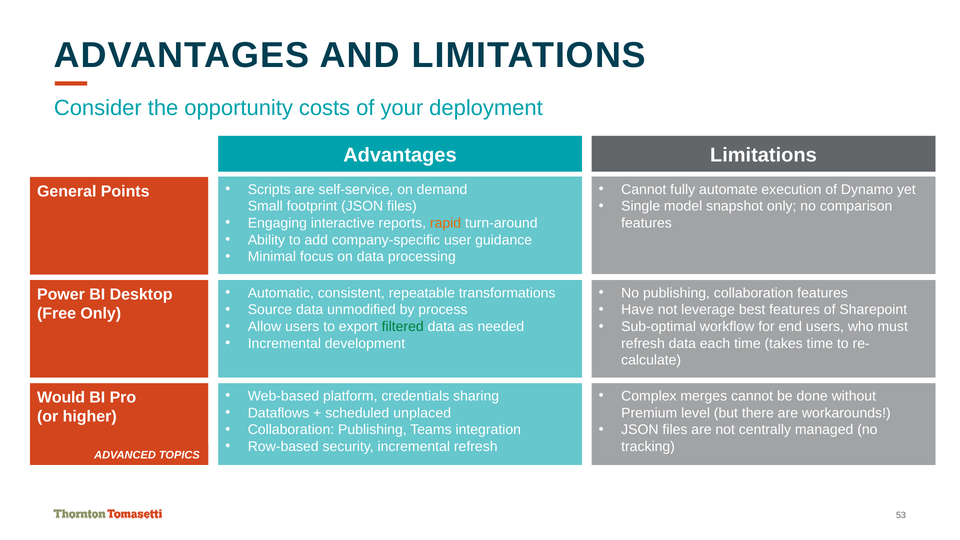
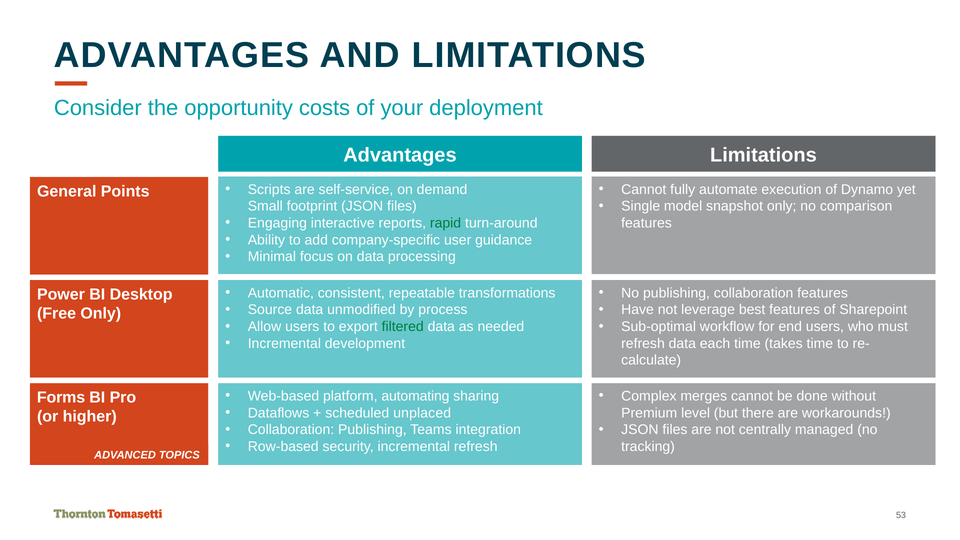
rapid colour: orange -> green (446, 223)
credentials: credentials -> automating (415, 396)
Would: Would -> Forms (61, 397)
